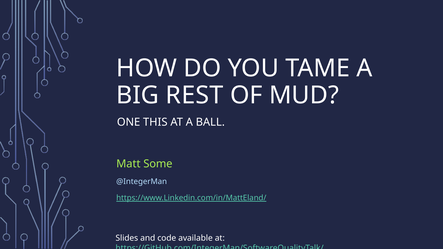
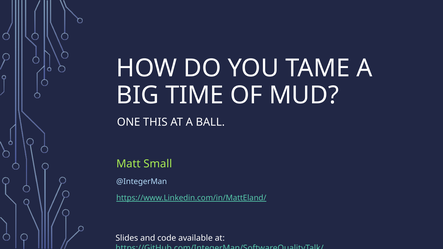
REST: REST -> TIME (195, 95)
Some: Some -> Small (158, 164)
